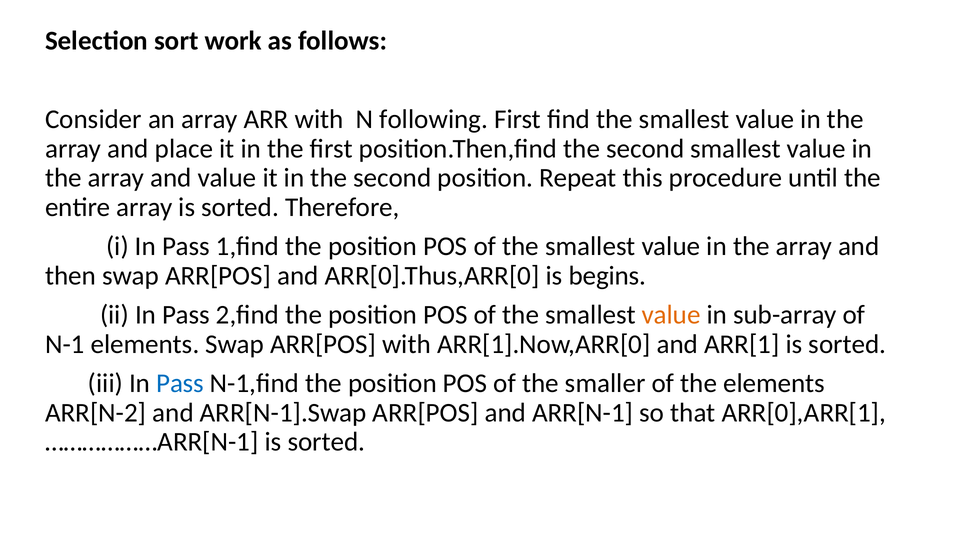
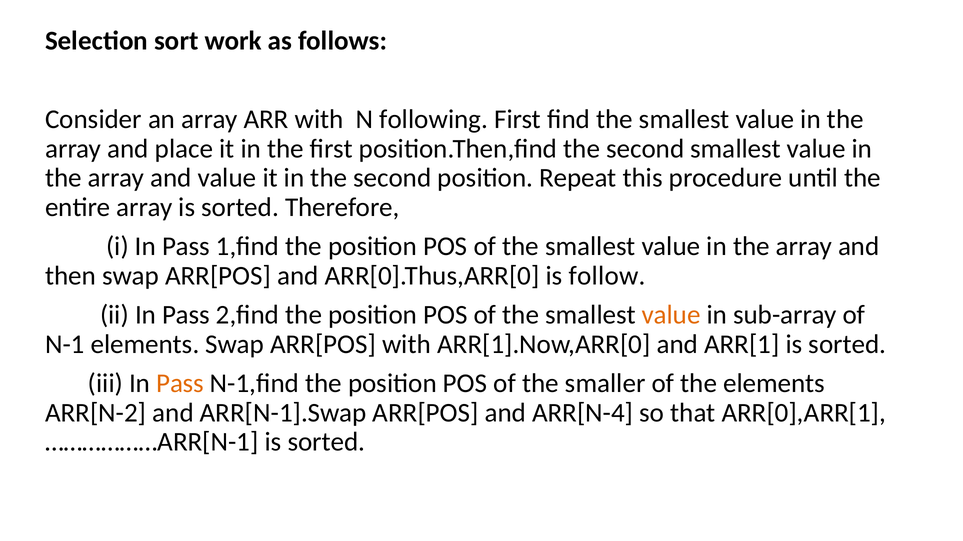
begins: begins -> follow (607, 276)
Pass colour: blue -> orange (180, 384)
ARR[N-1: ARR[N-1 -> ARR[N-4 (583, 413)
